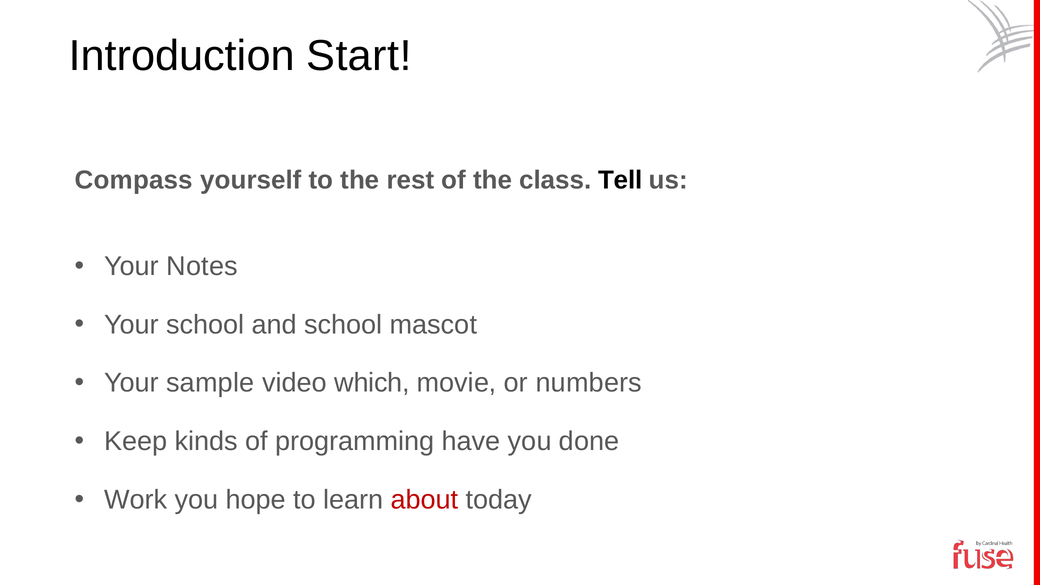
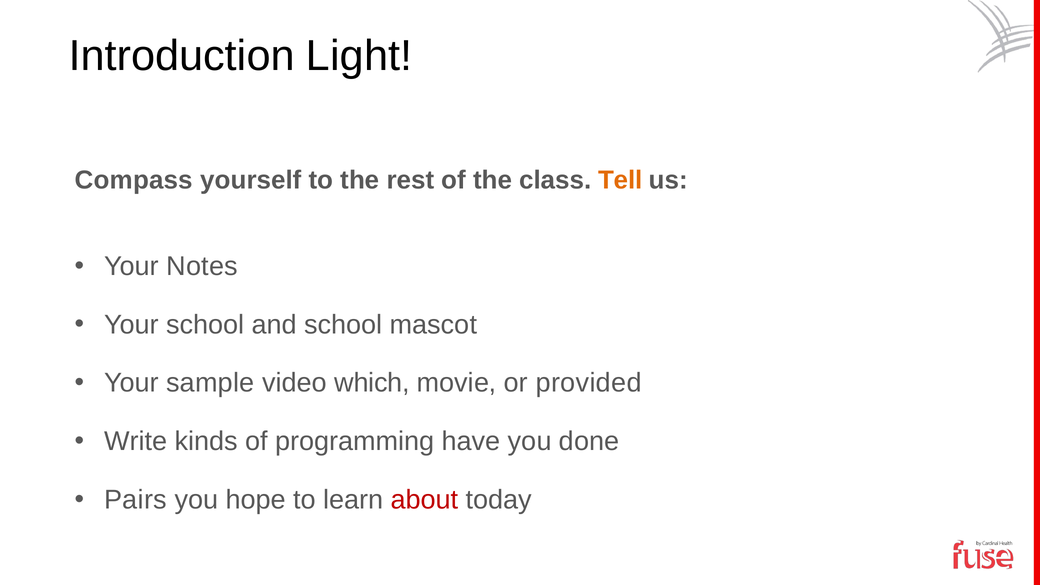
Start: Start -> Light (359, 56)
Tell colour: black -> orange (620, 180)
numbers: numbers -> provided (589, 383)
Keep: Keep -> Write (136, 441)
Work: Work -> Pairs (135, 500)
